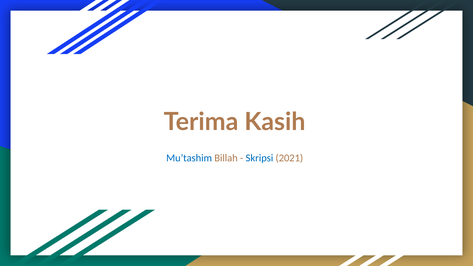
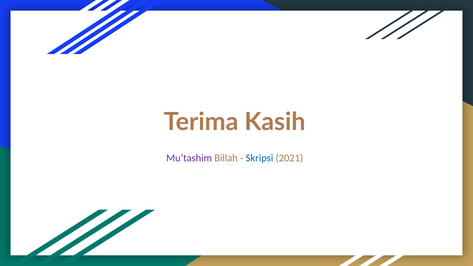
Mu’tashim colour: blue -> purple (189, 158)
